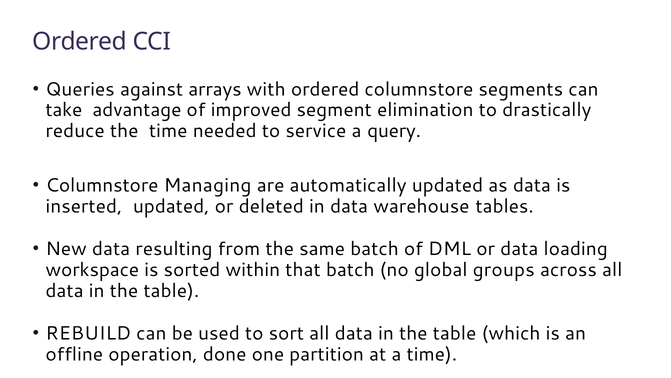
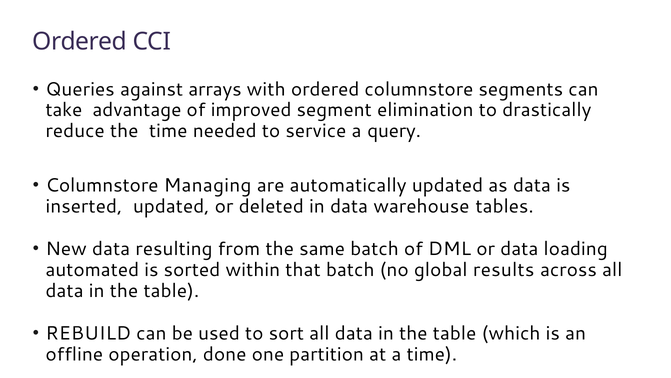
workspace: workspace -> automated (92, 270)
groups: groups -> results (504, 270)
